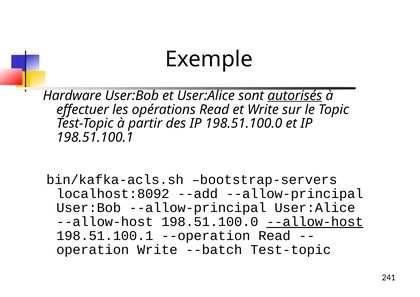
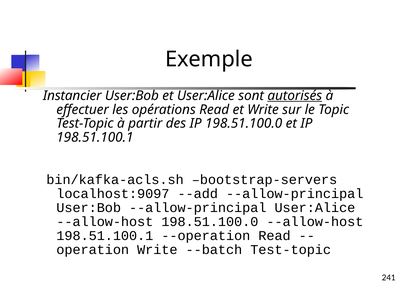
Hardware: Hardware -> Instancier (72, 96)
localhost:8092: localhost:8092 -> localhost:9097 (113, 194)
--allow-host underline: present -> none (315, 222)
